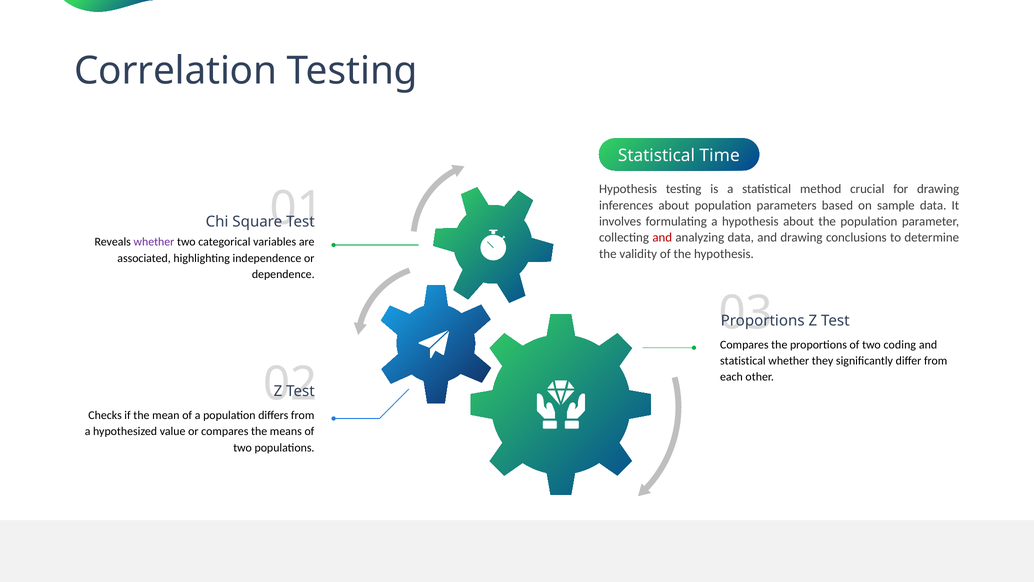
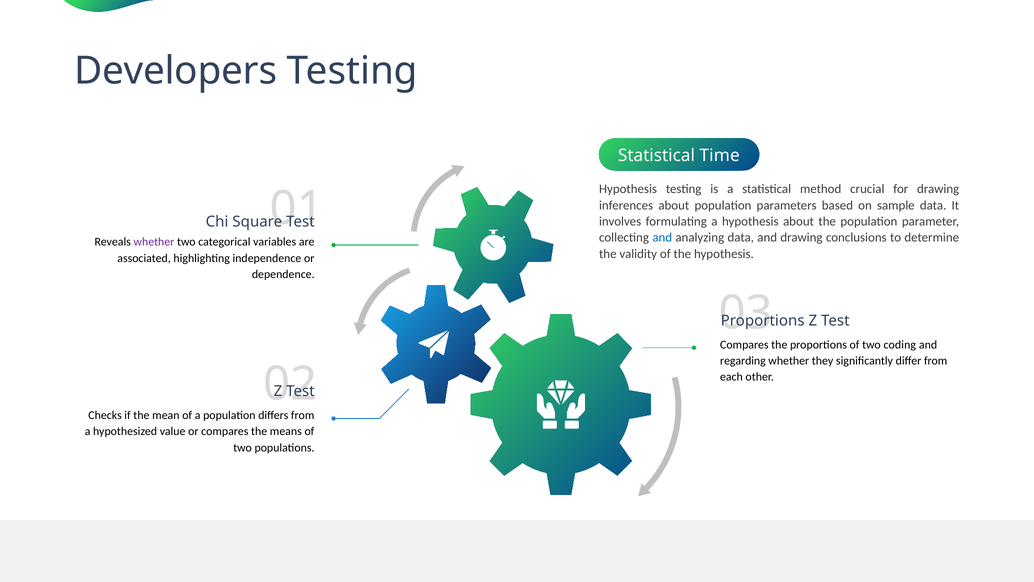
Correlation: Correlation -> Developers (176, 71)
and colour: red -> blue (662, 237)
statistical: statistical -> regarding (743, 361)
